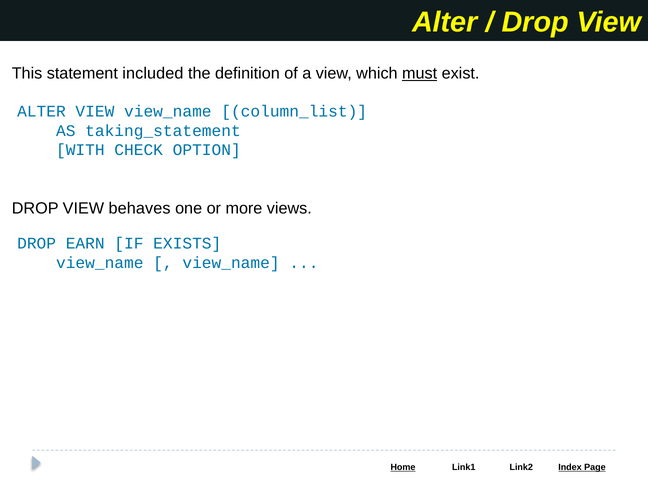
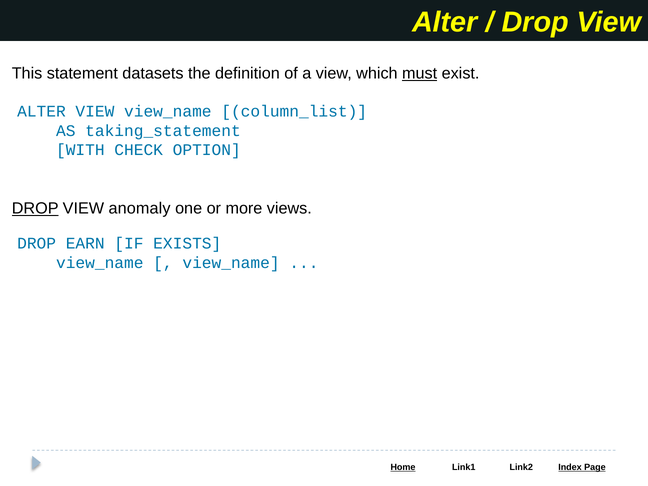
included: included -> datasets (153, 73)
DROP underline: none -> present (35, 208)
behaves: behaves -> anomaly (140, 208)
